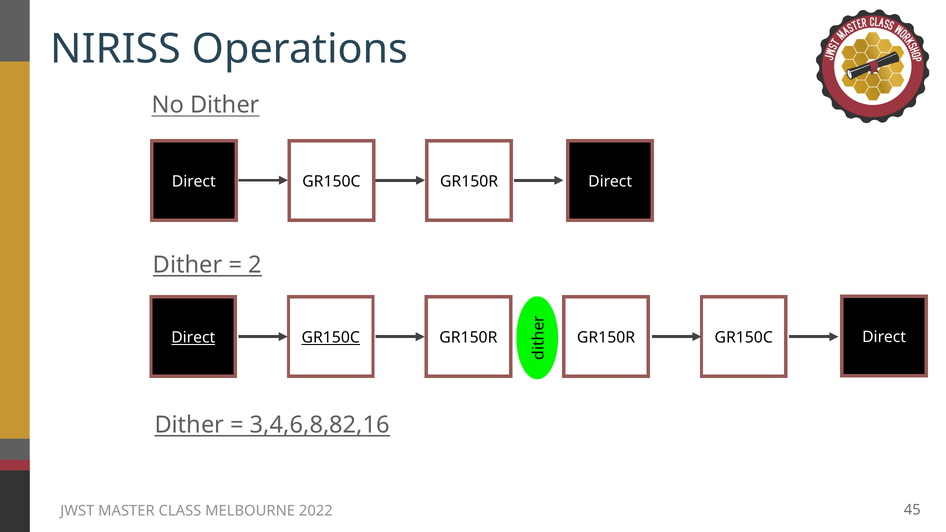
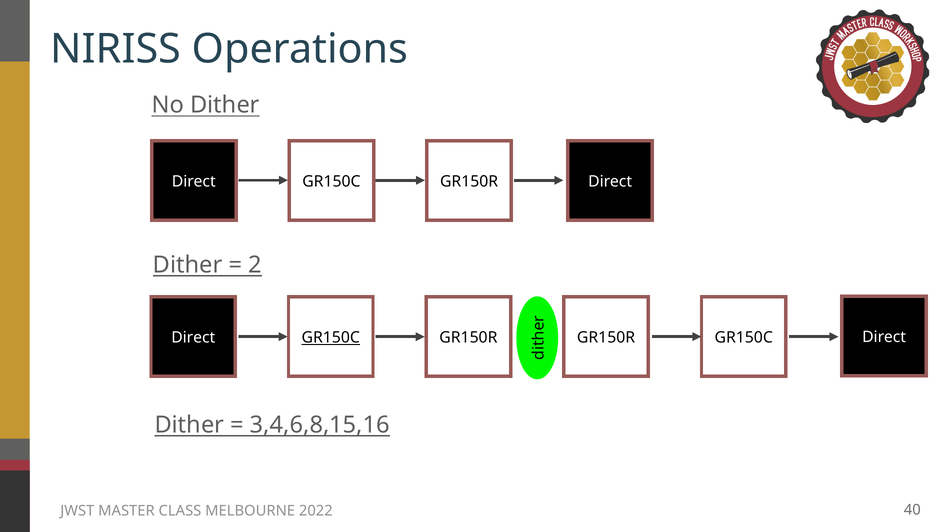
Direct underline: present -> none (193, 338)
3,4,6,8,82,16: 3,4,6,8,82,16 -> 3,4,6,8,15,16 (320, 425)
45: 45 -> 40 (912, 510)
